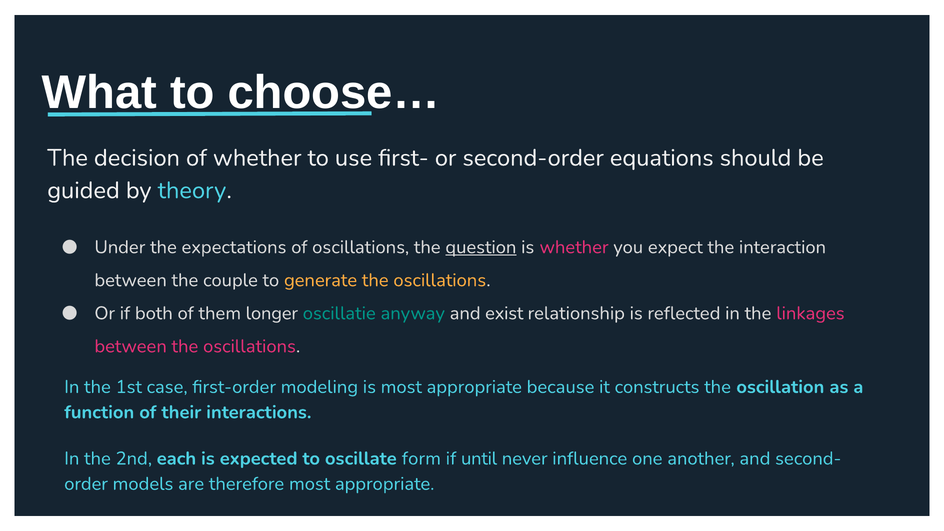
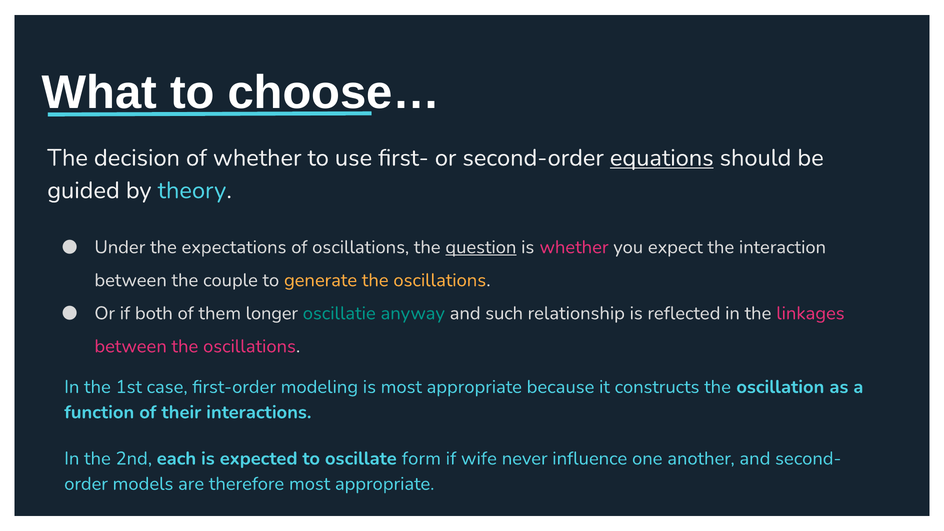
equations underline: none -> present (662, 158)
exist: exist -> such (504, 313)
until: until -> wife (479, 458)
